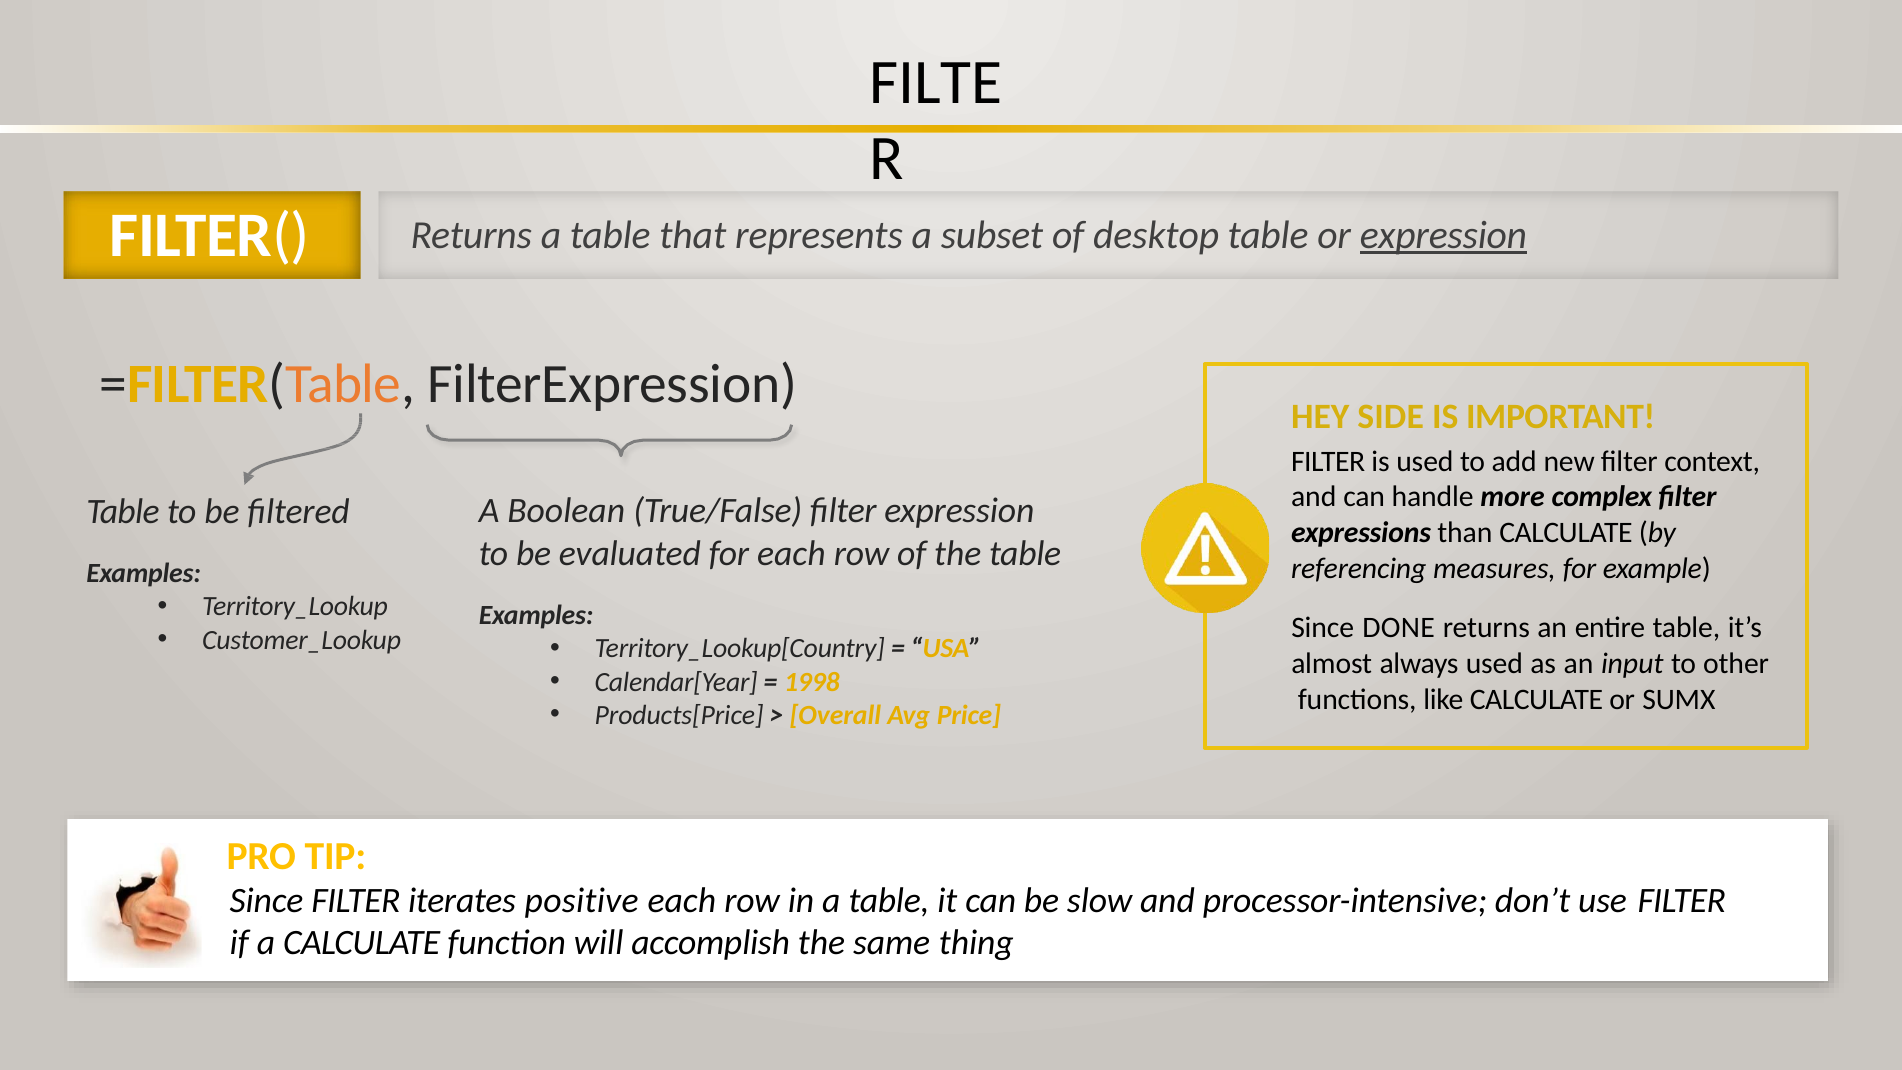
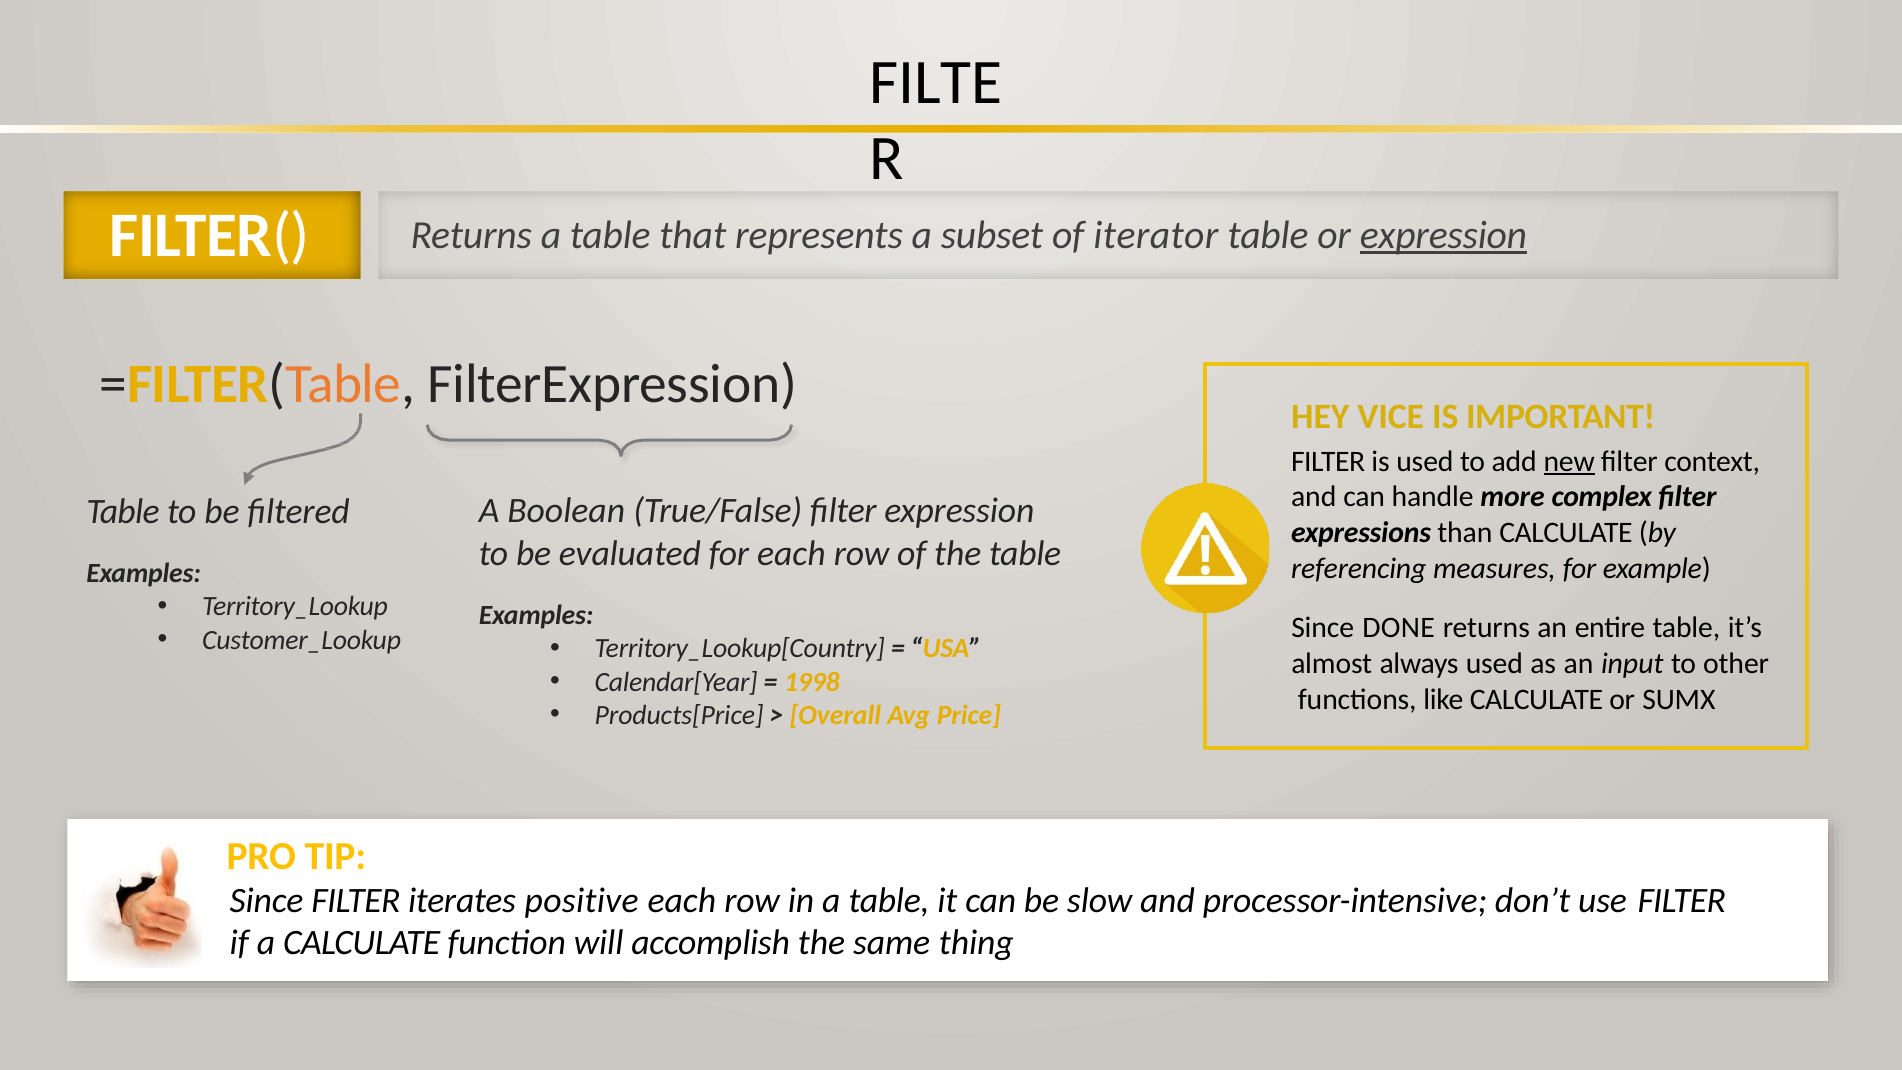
desktop: desktop -> iterator (1156, 235)
SIDE: SIDE -> VICE (1391, 416)
new underline: none -> present (1569, 461)
